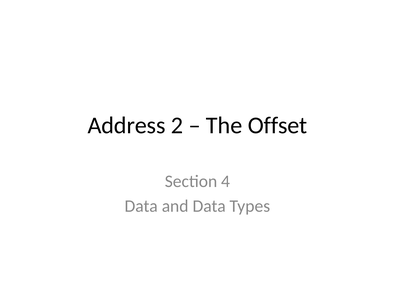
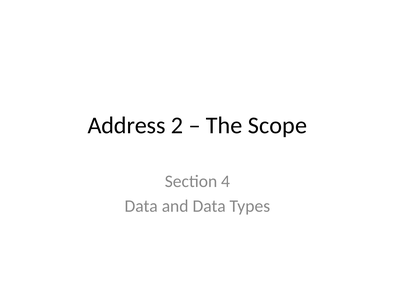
Offset: Offset -> Scope (277, 125)
